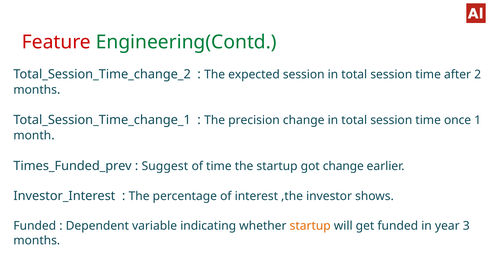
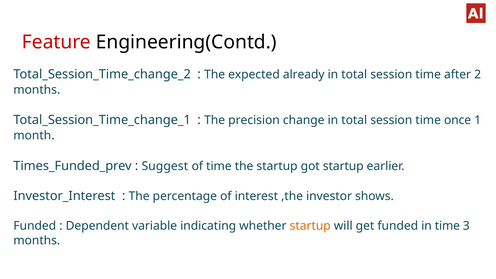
Engineering(Contd colour: green -> black (186, 42)
expected session: session -> already (304, 74)
got change: change -> startup (343, 166)
in year: year -> time (447, 226)
